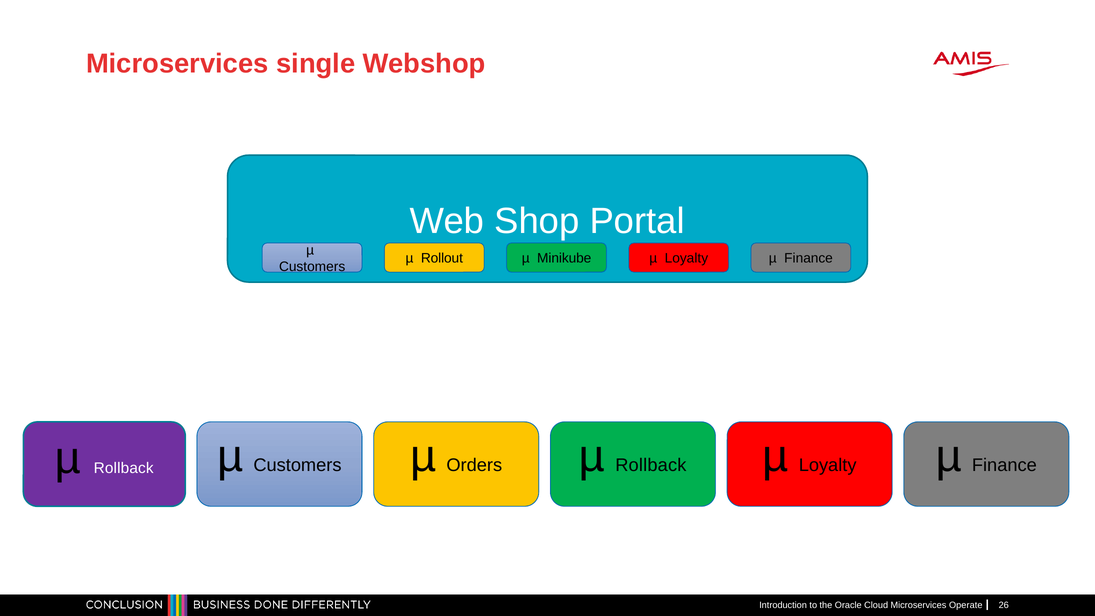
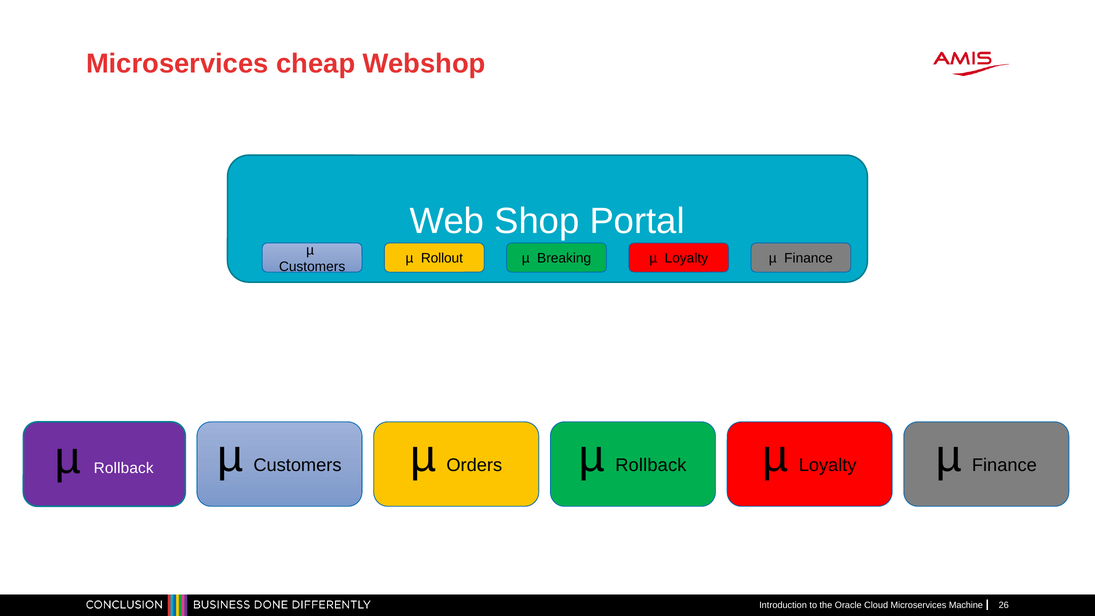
single: single -> cheap (316, 64)
Minikube: Minikube -> Breaking (564, 258)
Operate: Operate -> Machine (966, 605)
